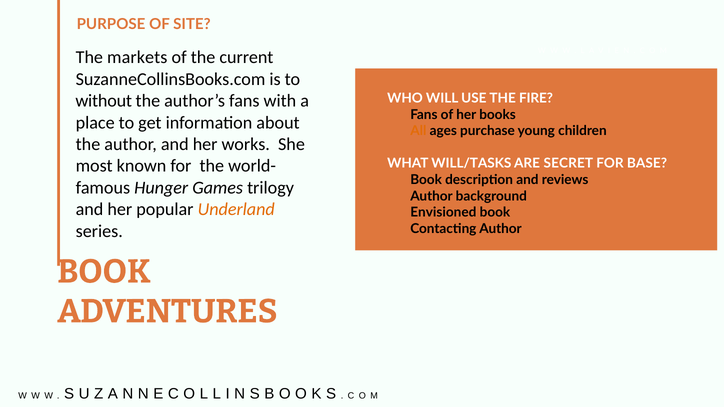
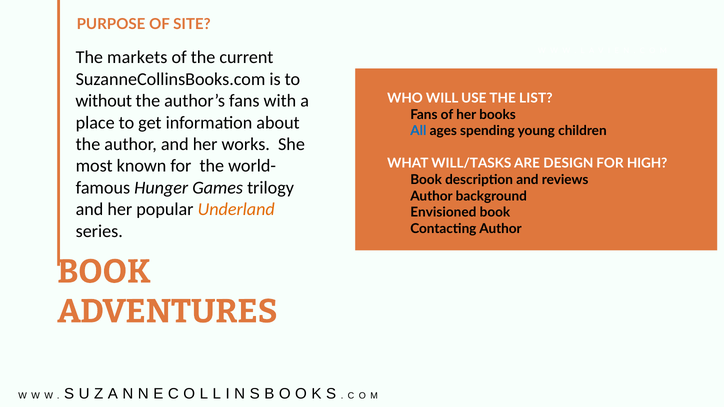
FIRE: FIRE -> LIST (536, 98)
All colour: orange -> blue (418, 131)
purchase: purchase -> spending (487, 131)
SECRET: SECRET -> DESIGN (568, 164)
BASE: BASE -> HIGH (647, 164)
